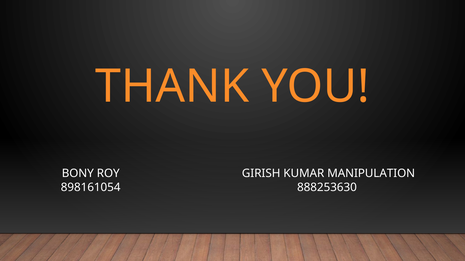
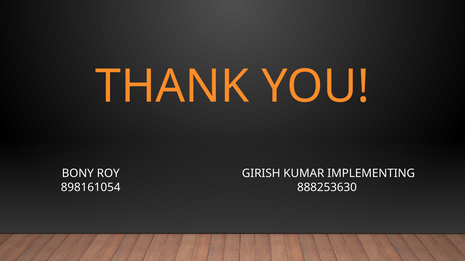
MANIPULATION: MANIPULATION -> IMPLEMENTING (371, 174)
